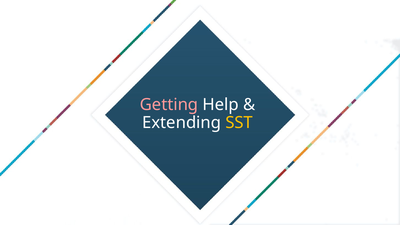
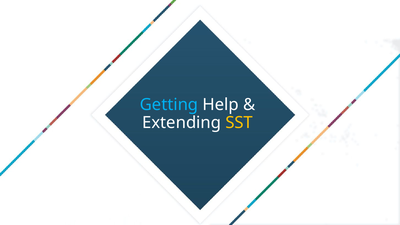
Getting colour: pink -> light blue (169, 105)
